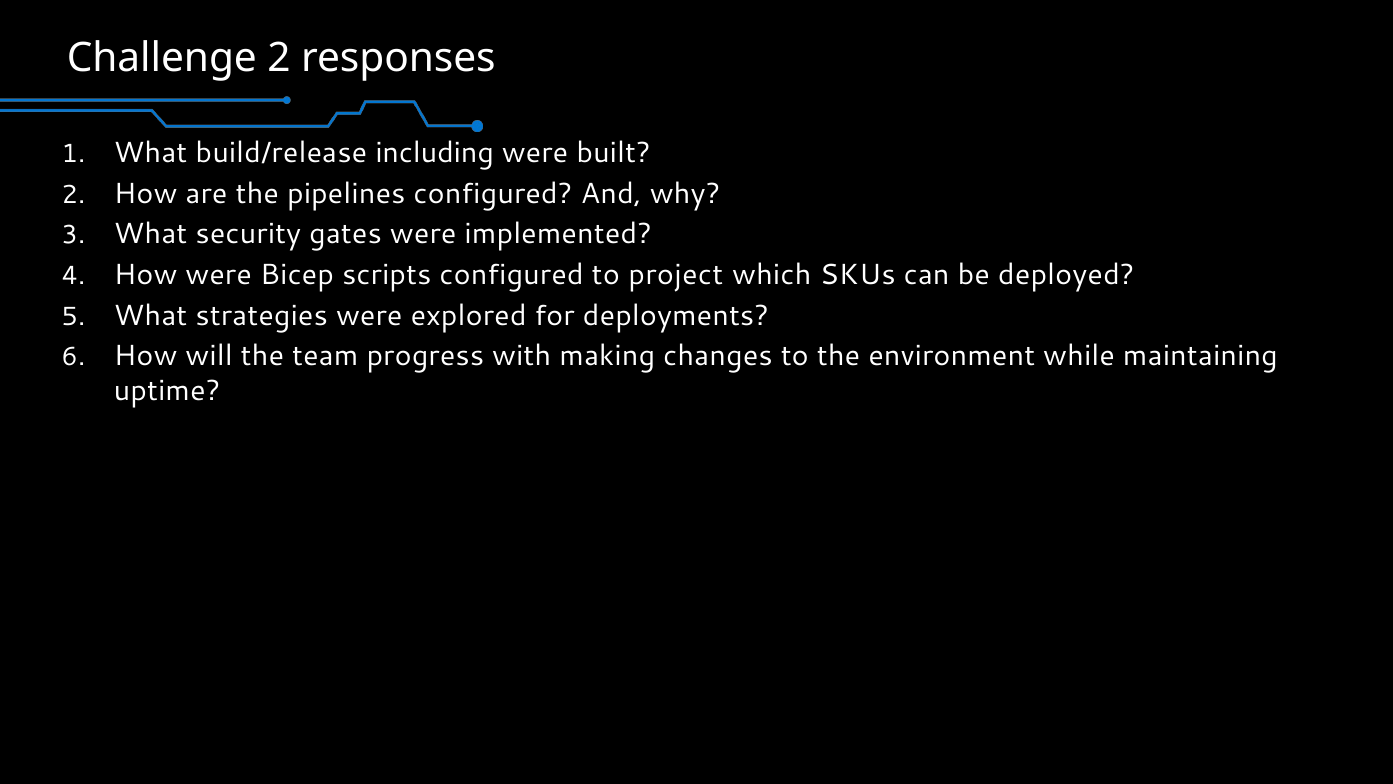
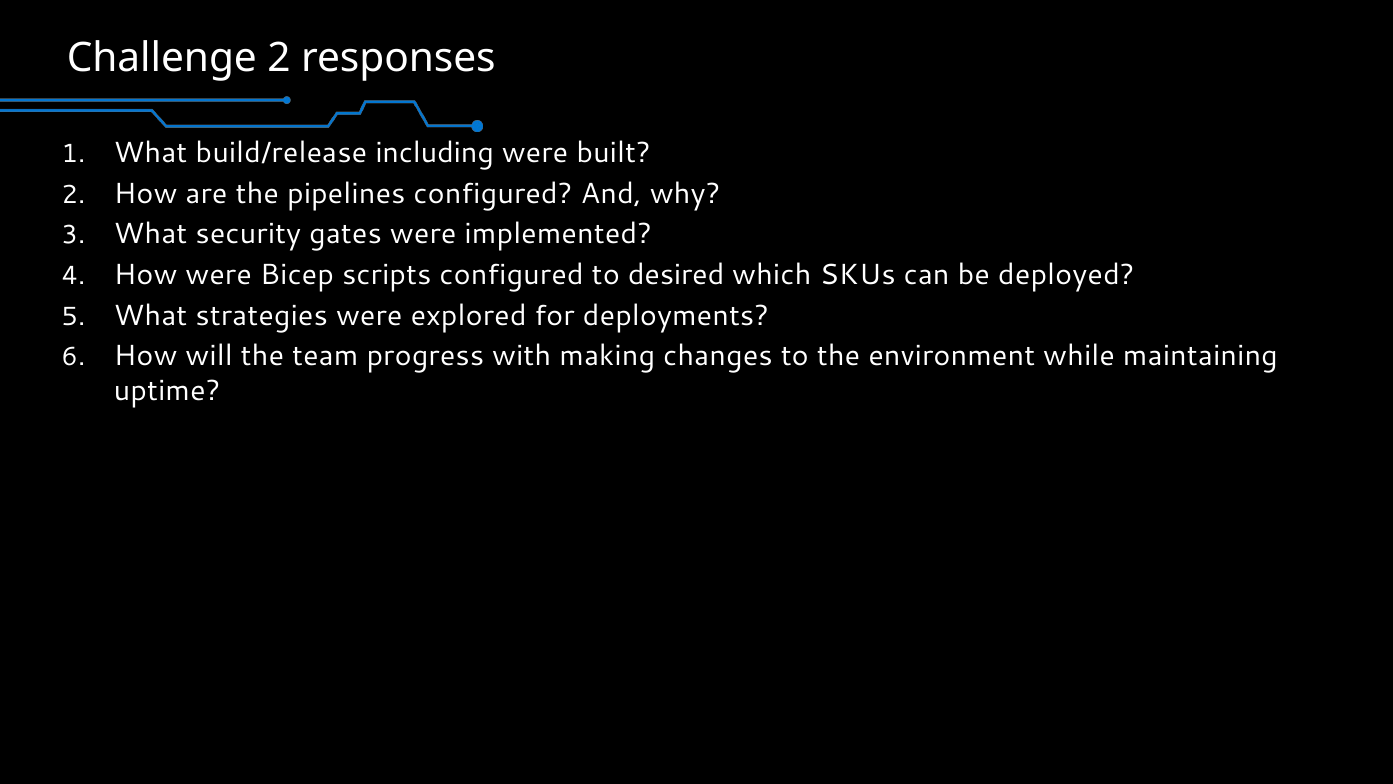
project: project -> desired (676, 275)
